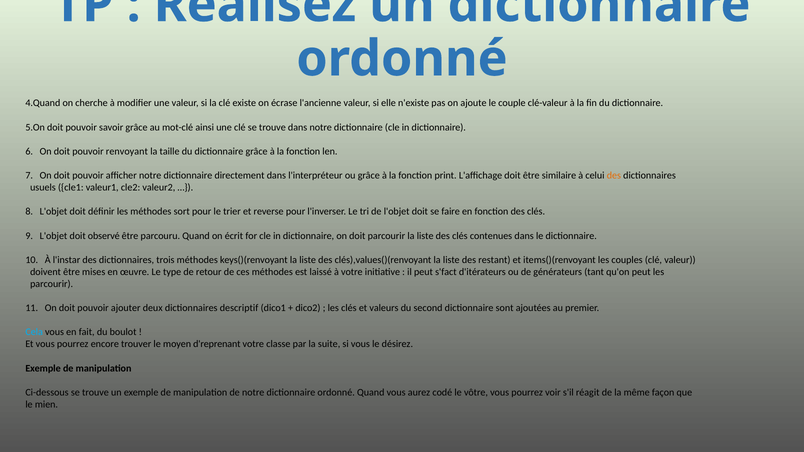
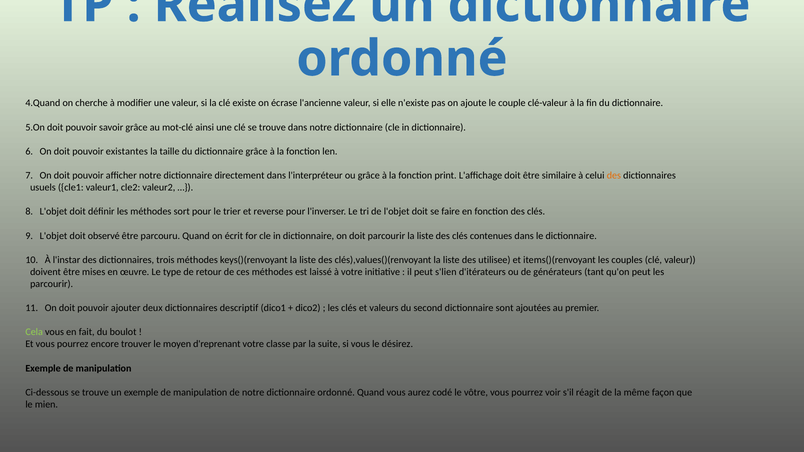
renvoyant: renvoyant -> existantes (127, 151)
restant: restant -> utilisee (494, 260)
s'fact: s'fact -> s'lien (446, 272)
Cela colour: light blue -> light green (34, 332)
